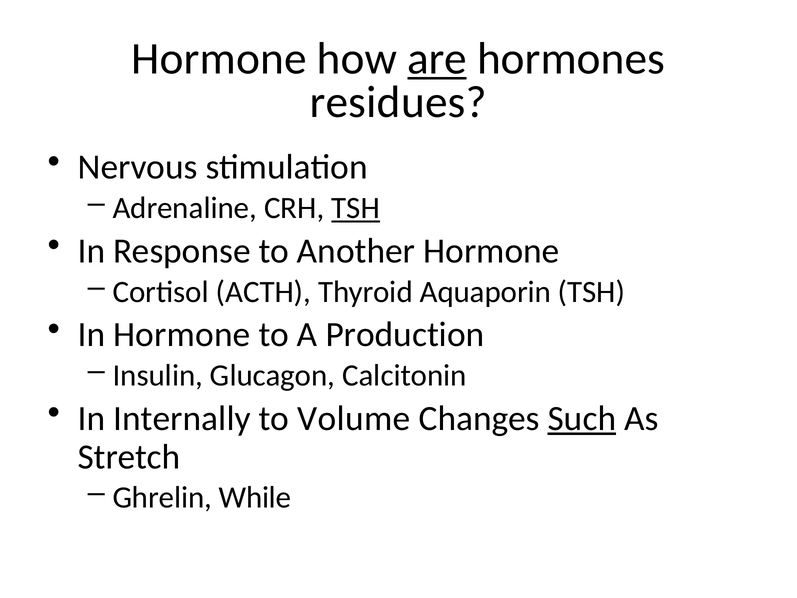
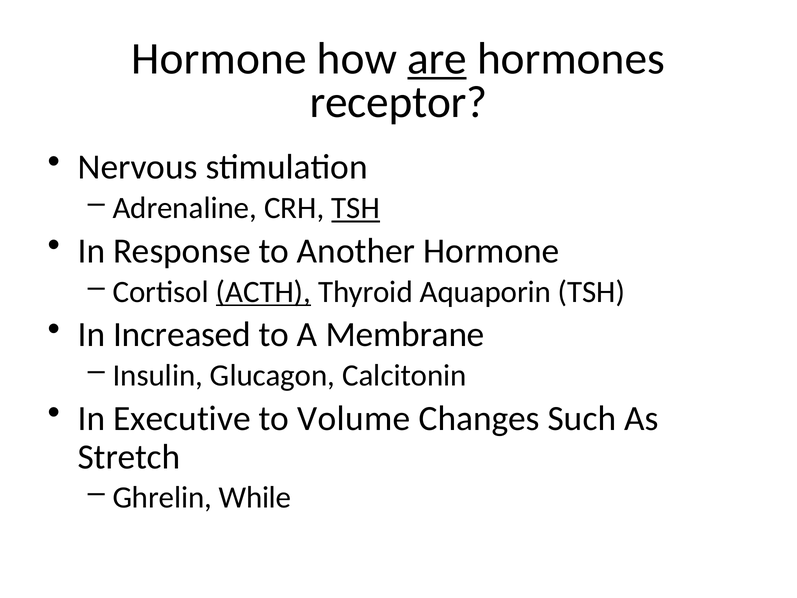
residues: residues -> receptor (398, 102)
ACTH underline: none -> present (263, 292)
In Hormone: Hormone -> Increased (182, 335)
Production: Production -> Membrane (405, 335)
Internally: Internally -> Executive (182, 418)
Such underline: present -> none (582, 418)
